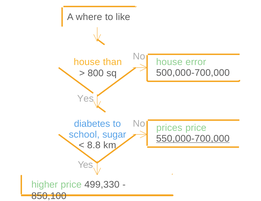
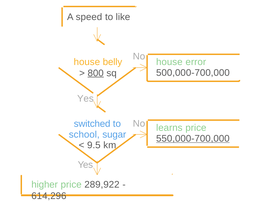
where: where -> speed (89, 17)
than: than -> belly (112, 62)
800 underline: none -> present (96, 73)
diabetes: diabetes -> switched (92, 124)
prices: prices -> learns (169, 128)
8.8: 8.8 -> 9.5 (94, 146)
499,330: 499,330 -> 289,922 (102, 185)
850,100: 850,100 -> 614,296 (49, 197)
